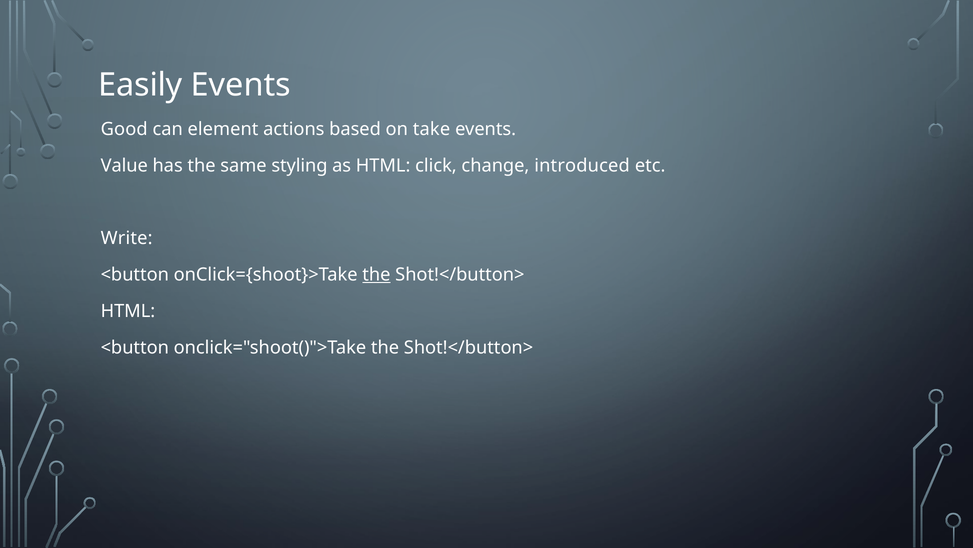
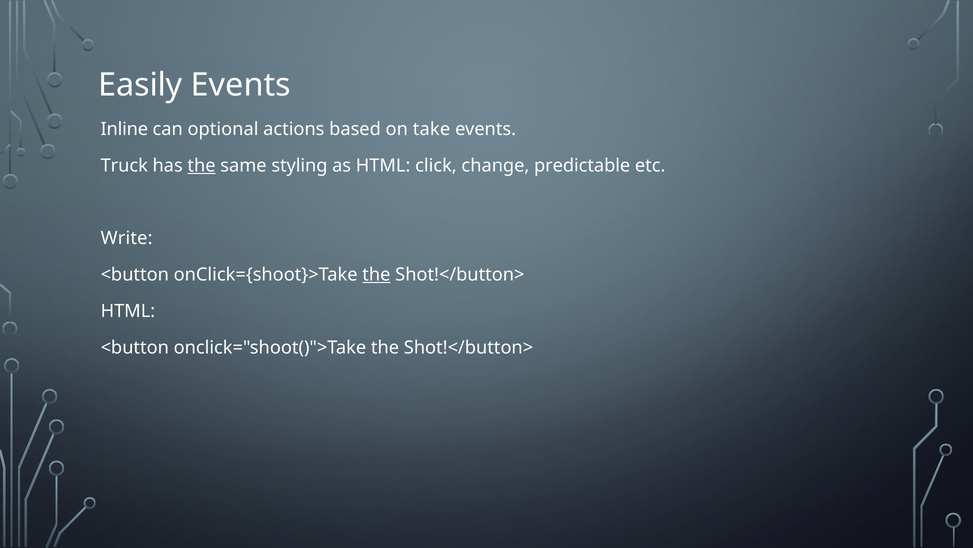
Good: Good -> Inline (124, 129)
element: element -> optional (223, 129)
Value: Value -> Truck (124, 165)
the underline: none -> present (202, 165)
introduced: introduced -> predictable (582, 165)
